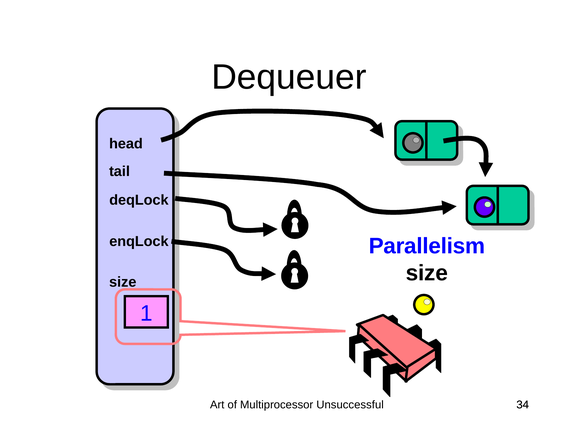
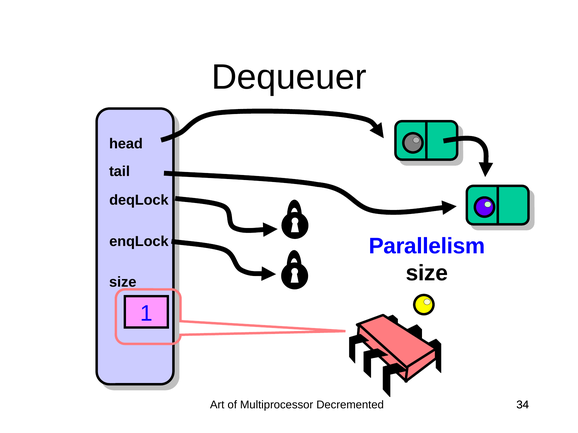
Unsuccessful: Unsuccessful -> Decremented (350, 405)
